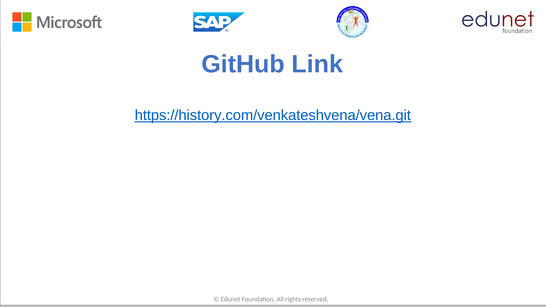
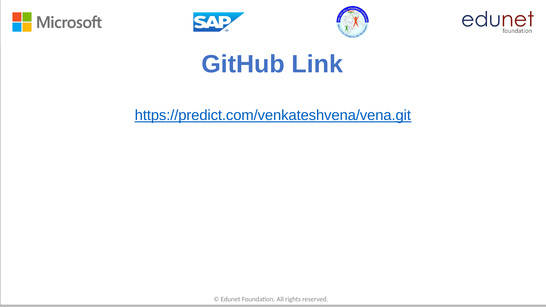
https://history.com/venkateshvena/vena.git: https://history.com/venkateshvena/vena.git -> https://predict.com/venkateshvena/vena.git (273, 115)
